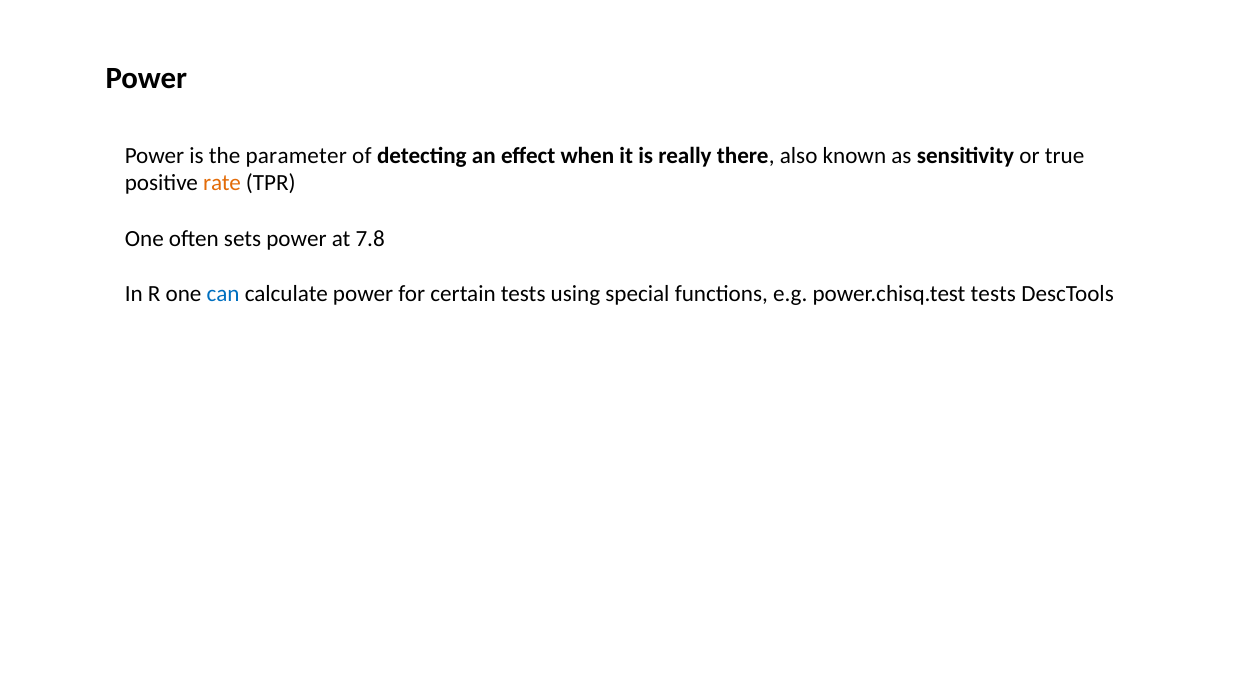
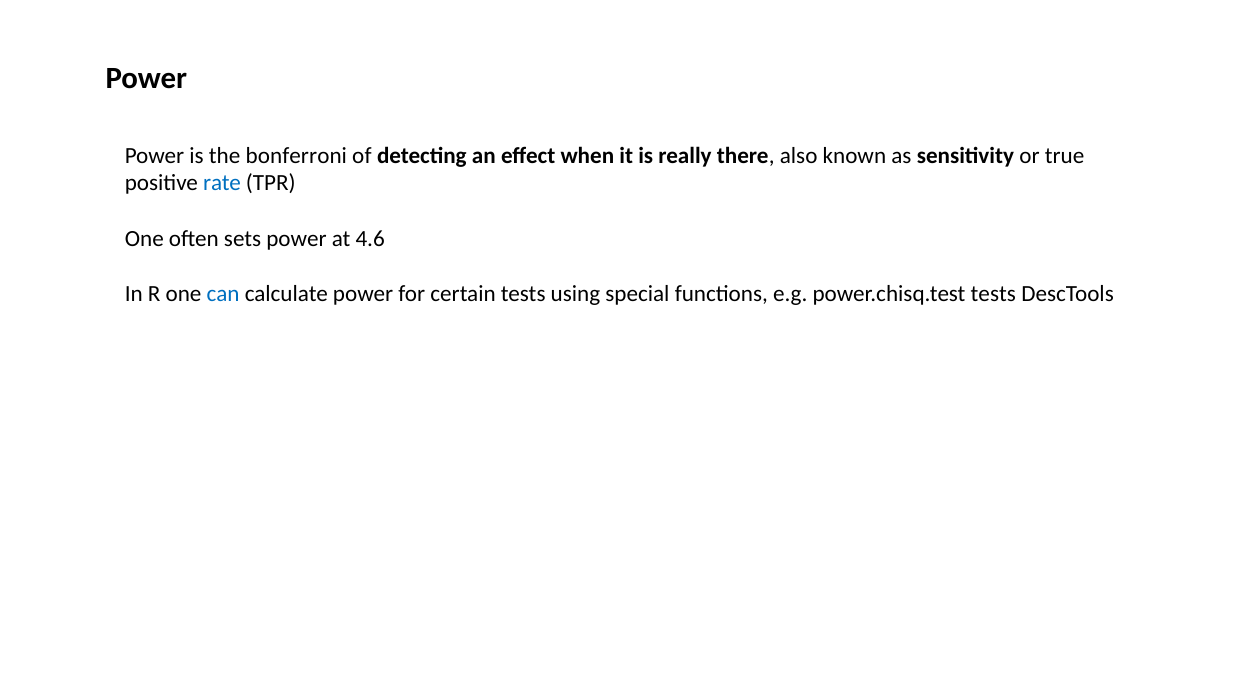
parameter: parameter -> bonferroni (296, 156)
rate colour: orange -> blue (222, 183)
7.8: 7.8 -> 4.6 (370, 239)
